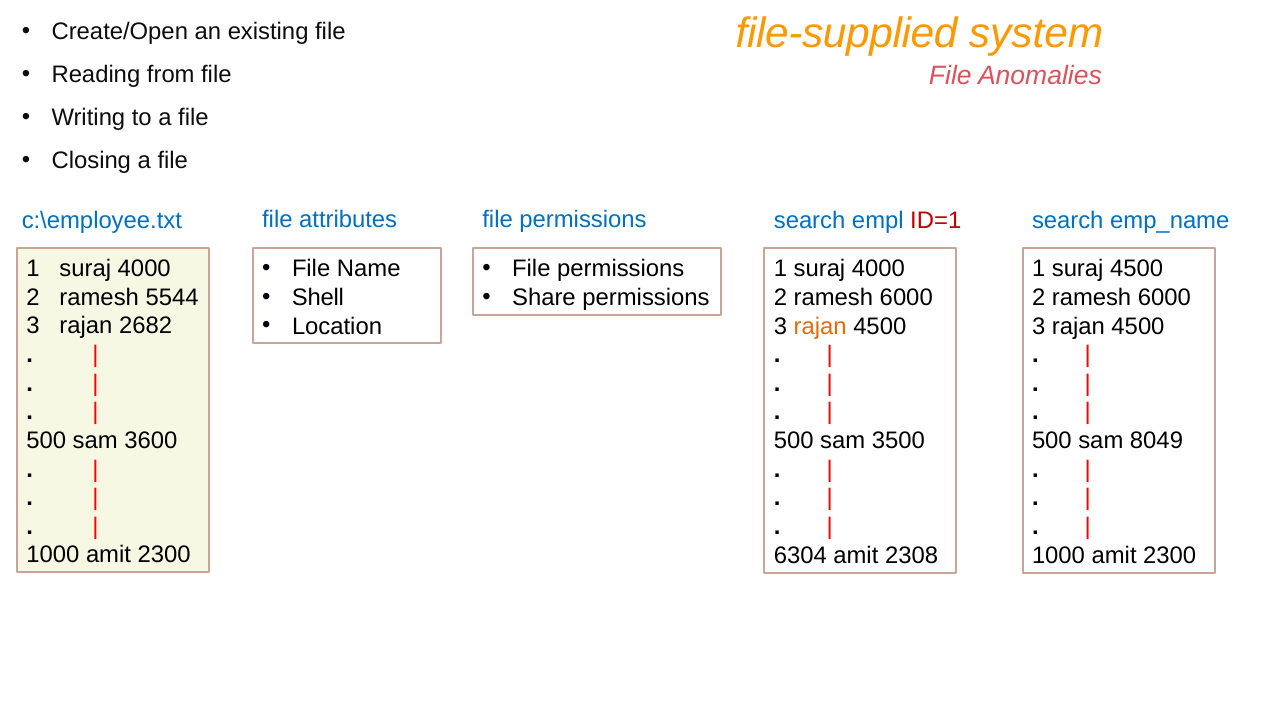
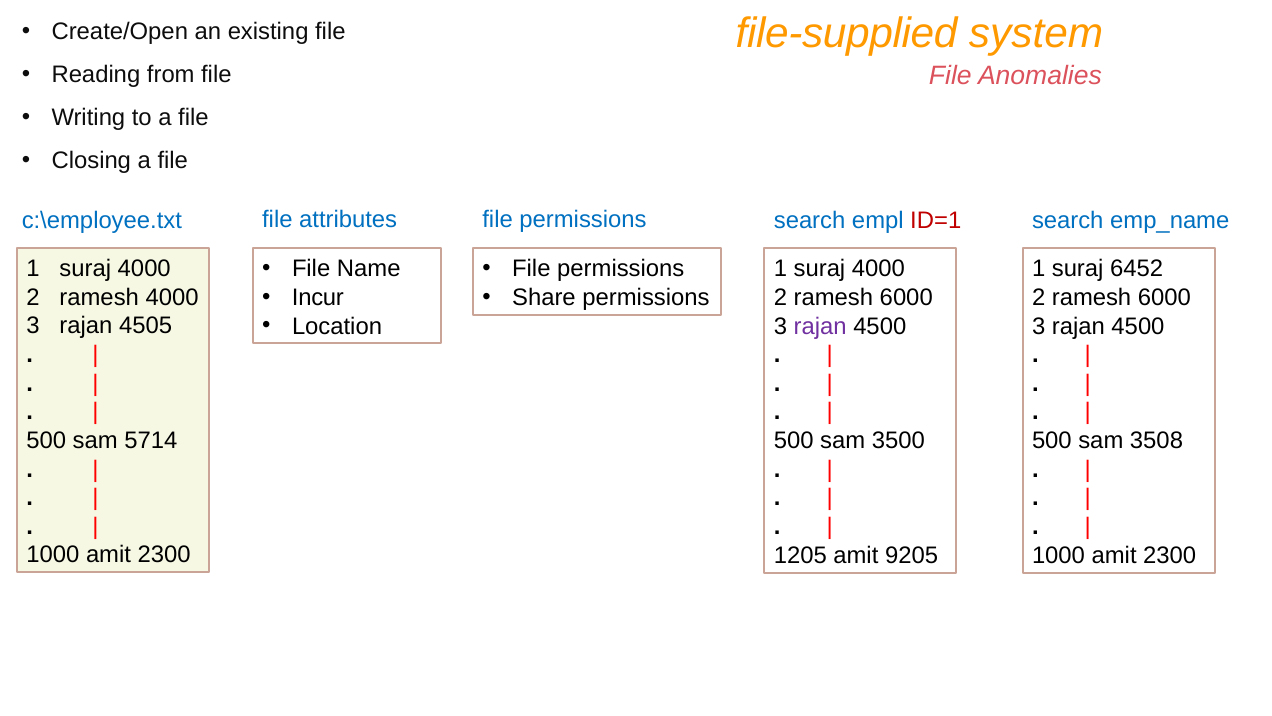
suraj 4500: 4500 -> 6452 (1137, 269)
Shell: Shell -> Incur (318, 297)
ramesh 5544: 5544 -> 4000 (172, 297)
2682: 2682 -> 4505 (146, 326)
rajan colour: orange -> purple (820, 326)
3600: 3600 -> 5714 (151, 440)
8049: 8049 -> 3508 (1156, 440)
6304: 6304 -> 1205 (800, 555)
2308: 2308 -> 9205 (912, 555)
